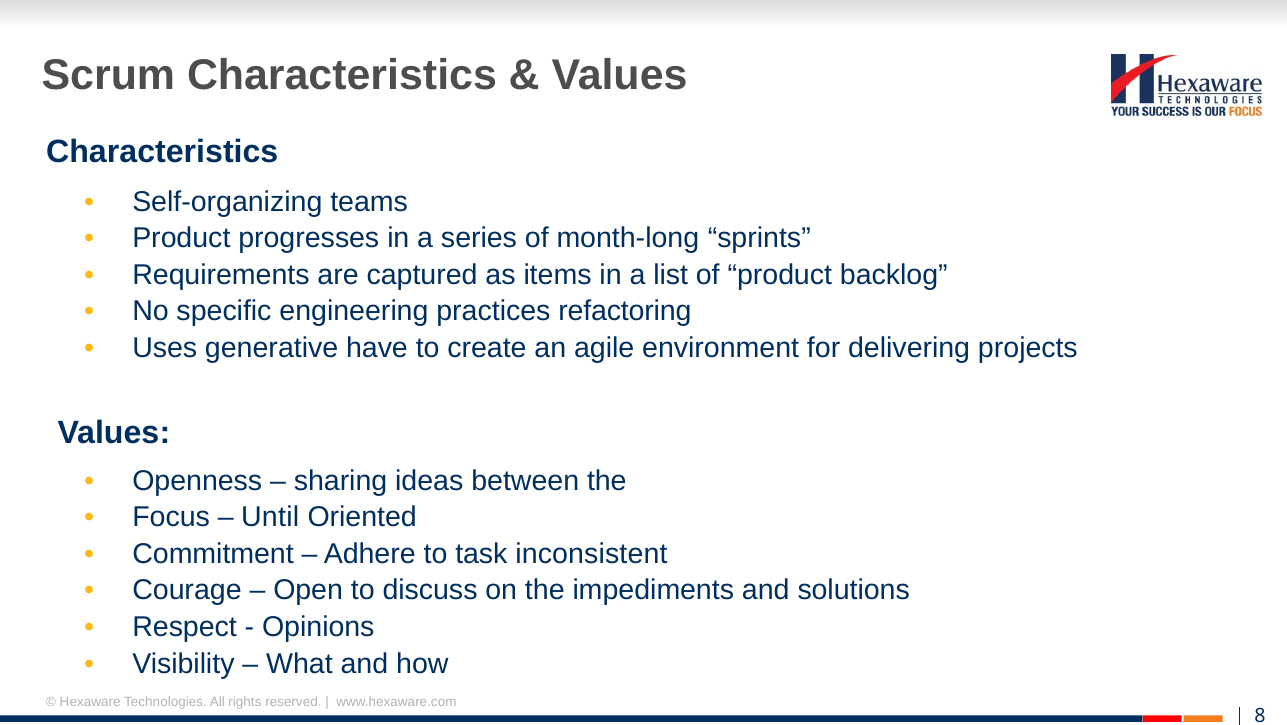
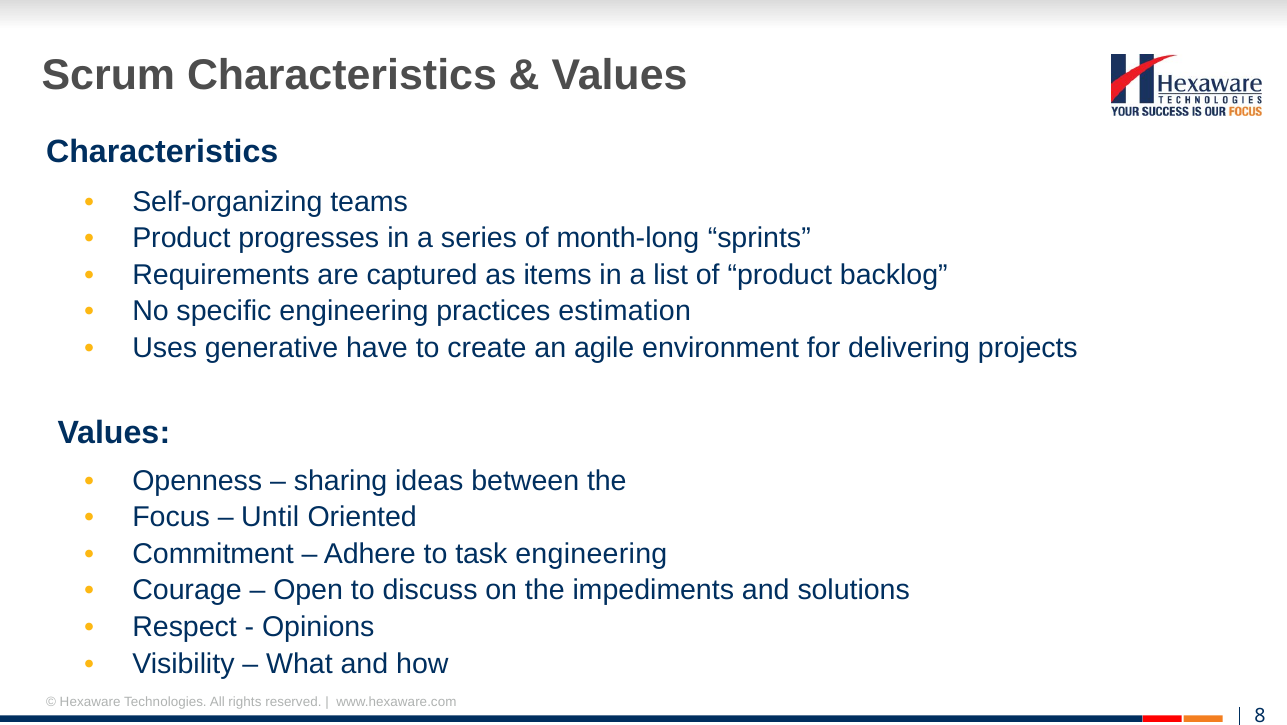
refactoring: refactoring -> estimation (625, 311)
task inconsistent: inconsistent -> engineering (591, 554)
